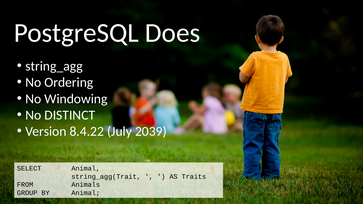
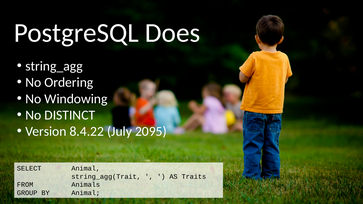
2039: 2039 -> 2095 (151, 132)
